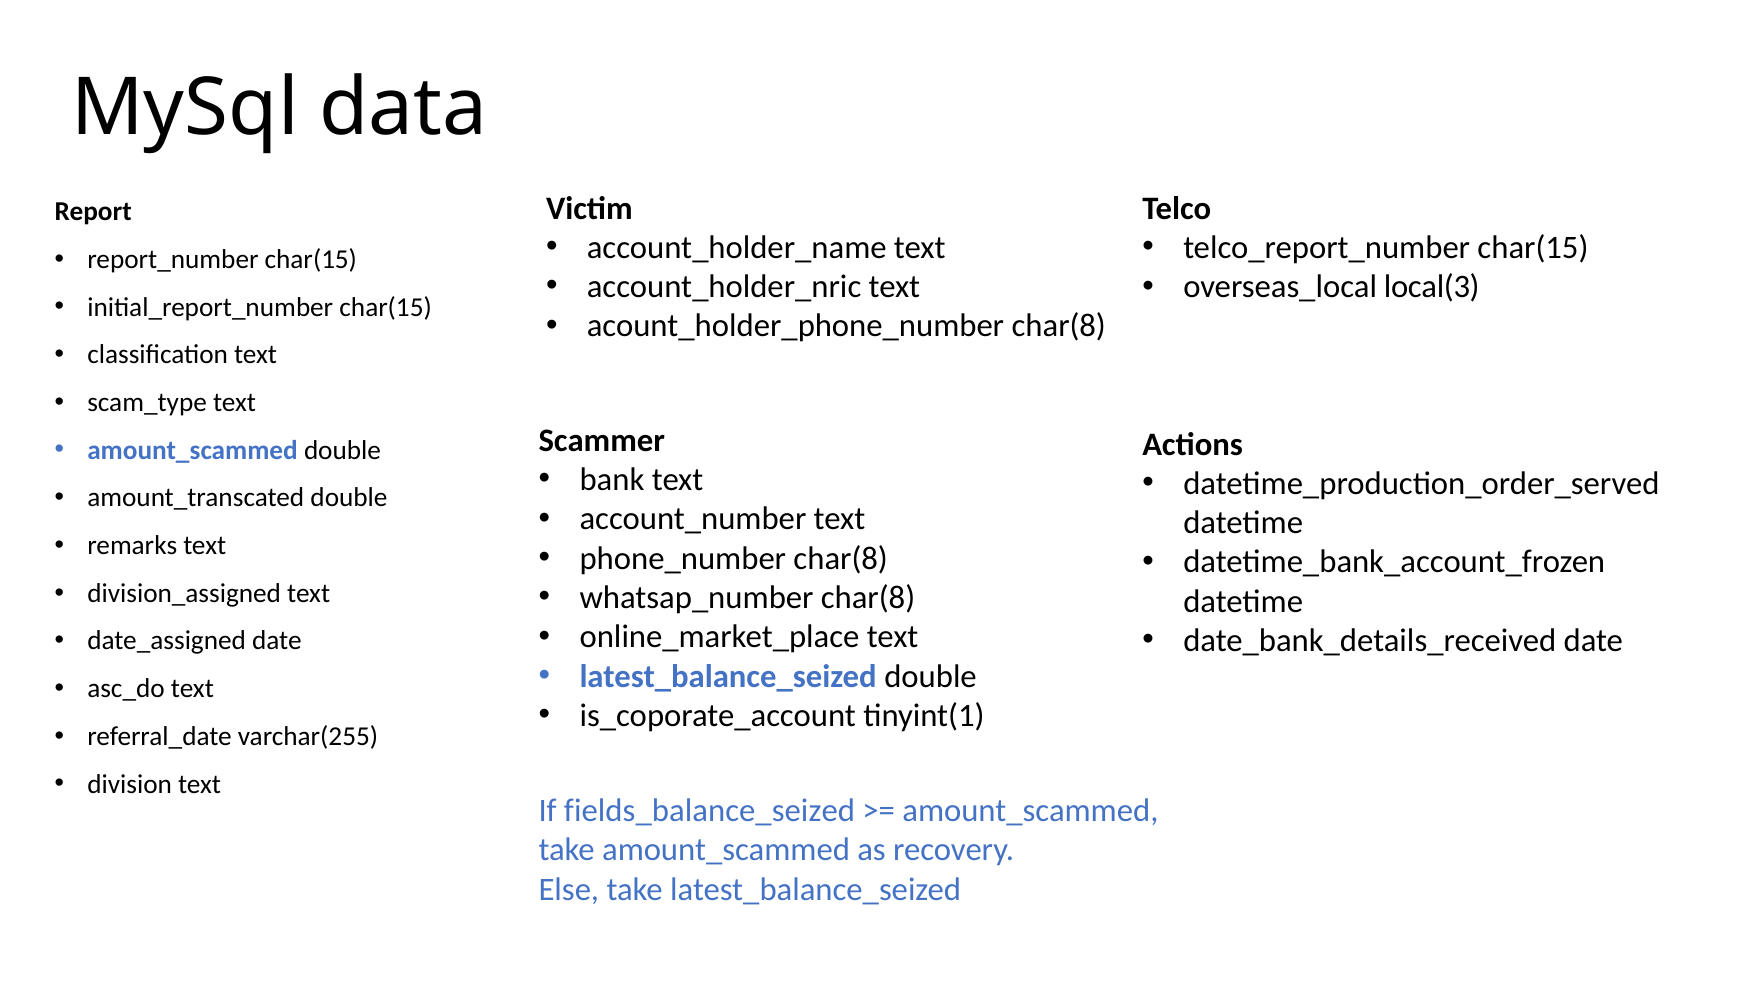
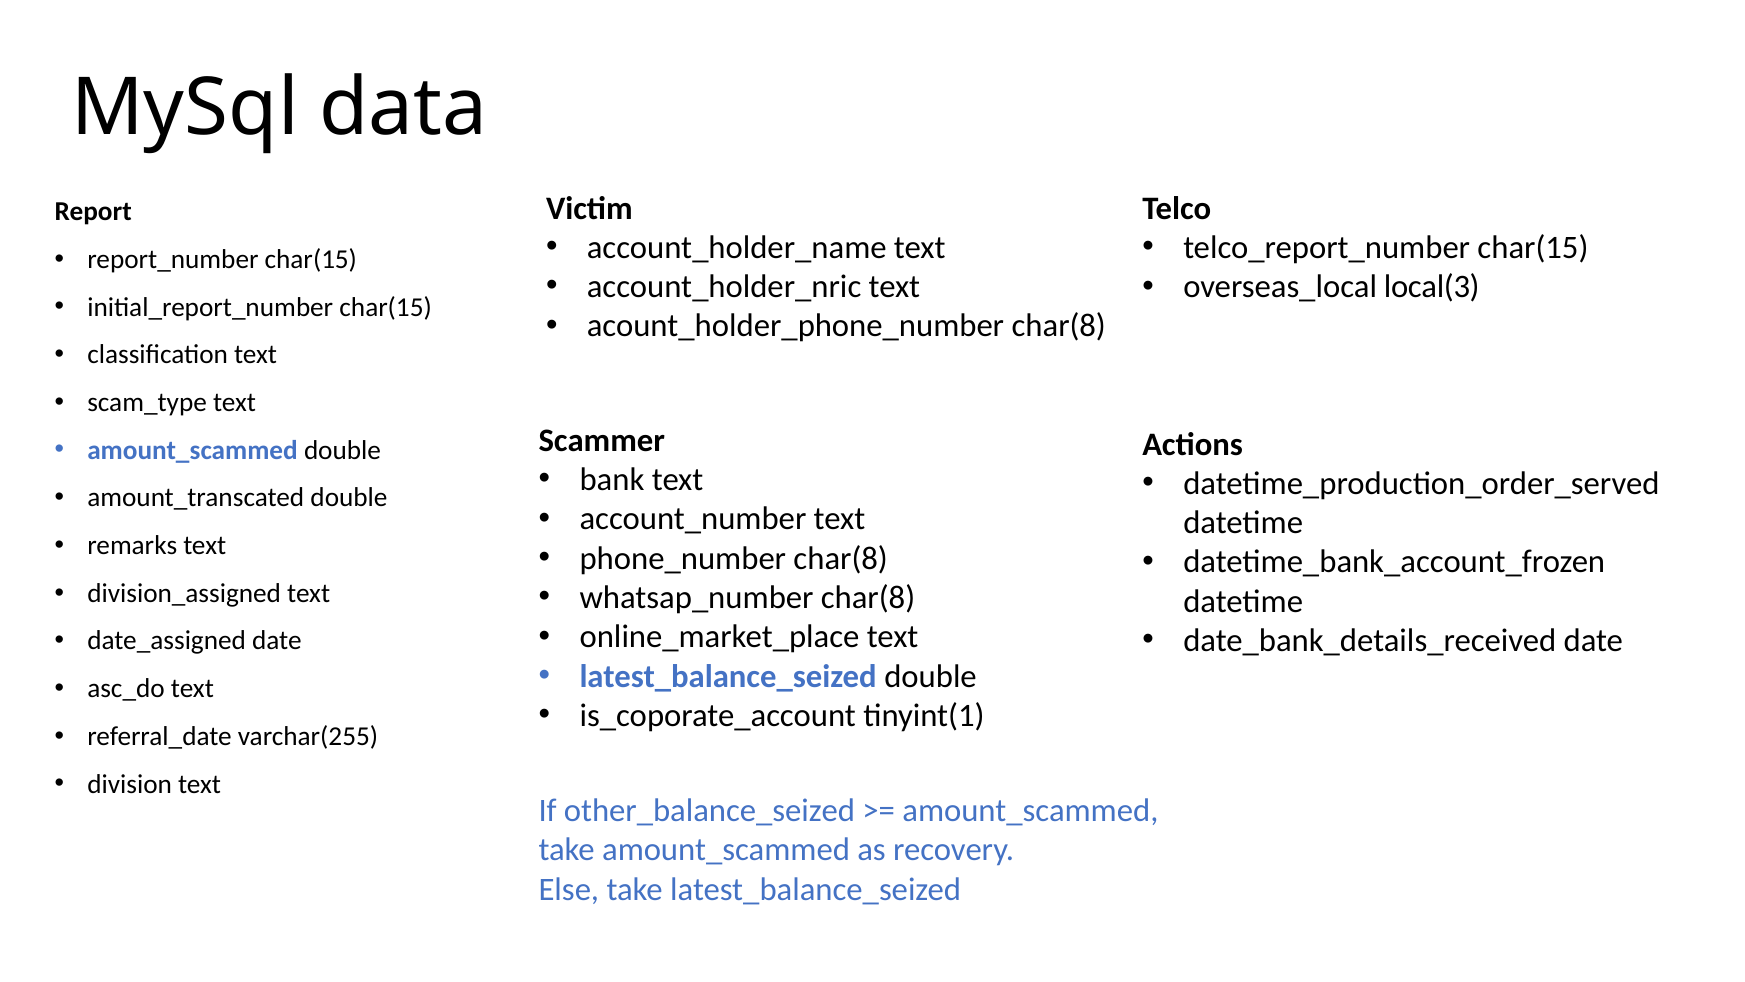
fields_balance_seized: fields_balance_seized -> other_balance_seized (710, 811)
